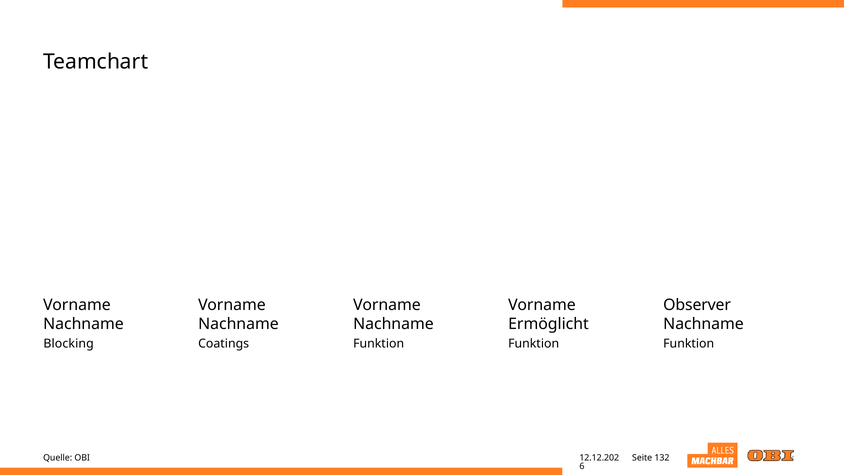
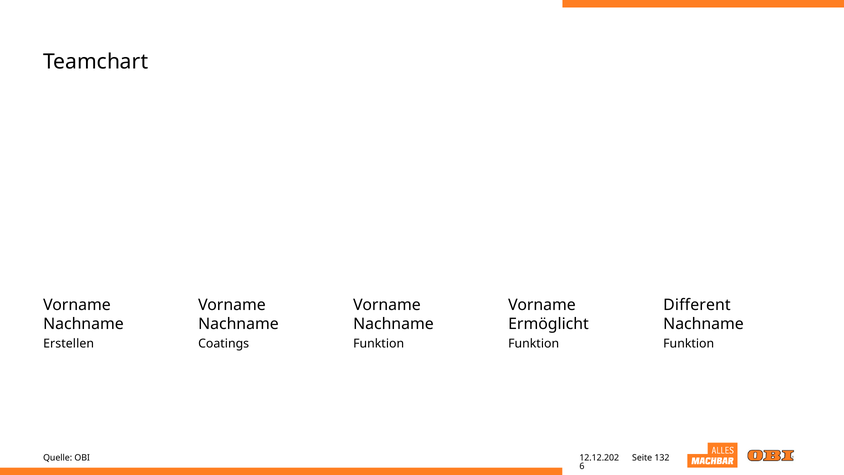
Observer: Observer -> Different (697, 305)
Blocking: Blocking -> Erstellen (69, 343)
